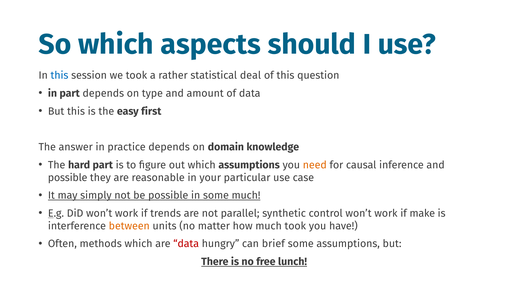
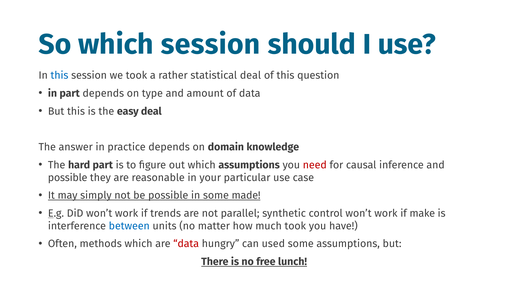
which aspects: aspects -> session (211, 45)
easy first: first -> deal (151, 111)
need colour: orange -> red (315, 165)
some much: much -> made (246, 195)
between colour: orange -> blue (129, 226)
brief: brief -> used (273, 244)
